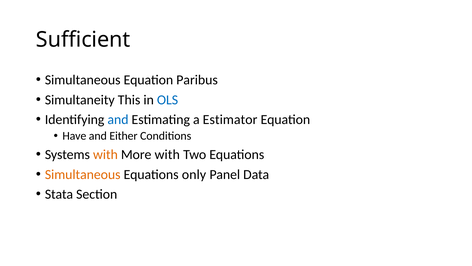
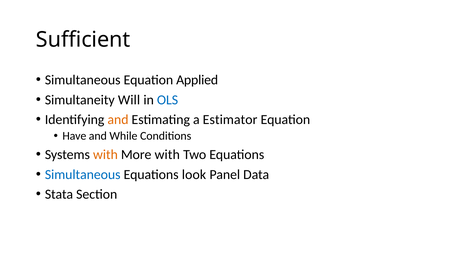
Paribus: Paribus -> Applied (197, 80)
This: This -> Will (129, 100)
and colour: blue -> orange (118, 119)
Either: Either -> While (123, 136)
Simultaneous colour: orange -> blue (83, 174)
only: only -> look (194, 174)
